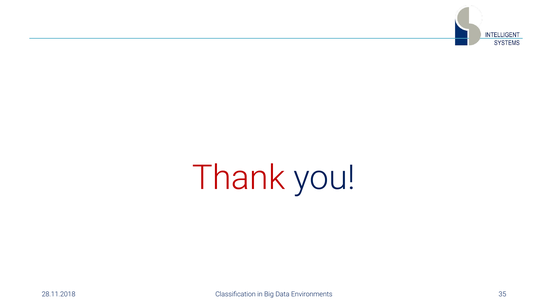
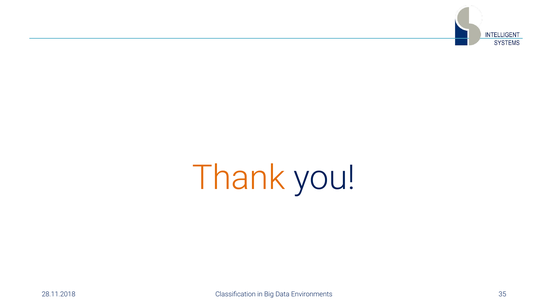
Thank colour: red -> orange (239, 178)
